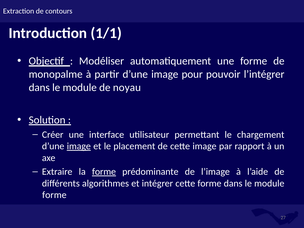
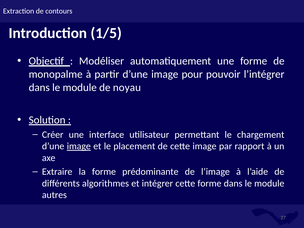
1/1: 1/1 -> 1/5 (106, 33)
forme underline: present -> none (104, 172)
forme: forme -> autres (54, 195)
